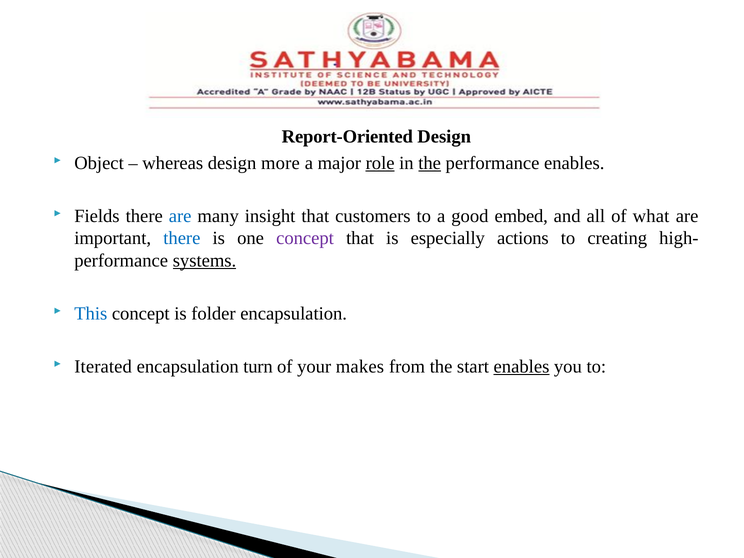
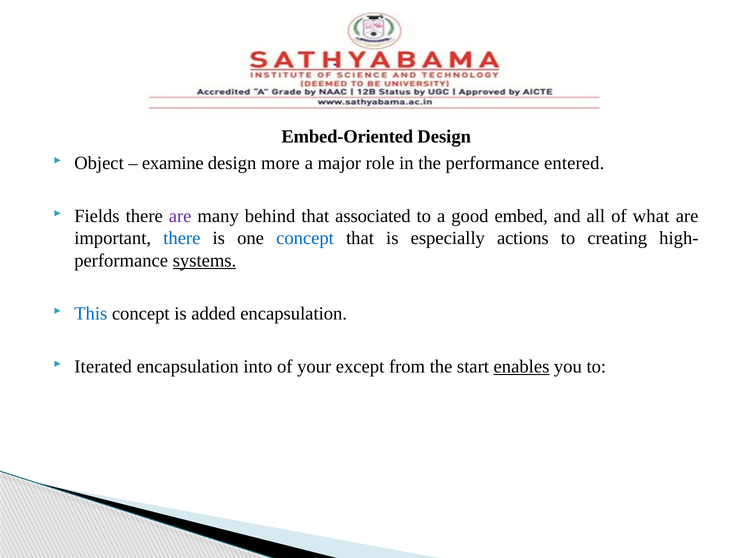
Report-Oriented: Report-Oriented -> Embed-Oriented (347, 137)
whereas: whereas -> examine (173, 163)
role underline: present -> none (380, 163)
the underline: present -> none (430, 163)
performance enables: enables -> entered (574, 163)
are colour: blue -> purple (180, 216)
insight: insight -> behind (270, 216)
customers: customers -> associated (373, 216)
concept colour: purple -> blue (305, 238)
folder: folder -> added (213, 314)
turn: turn -> into (258, 366)
makes: makes -> except (360, 366)
